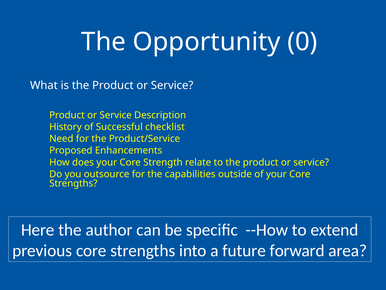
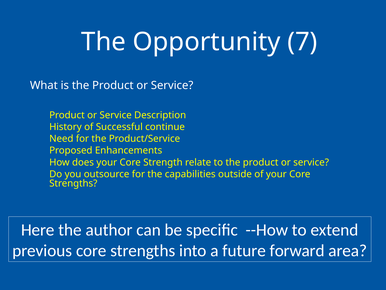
0: 0 -> 7 (302, 42)
checklist: checklist -> continue (165, 127)
